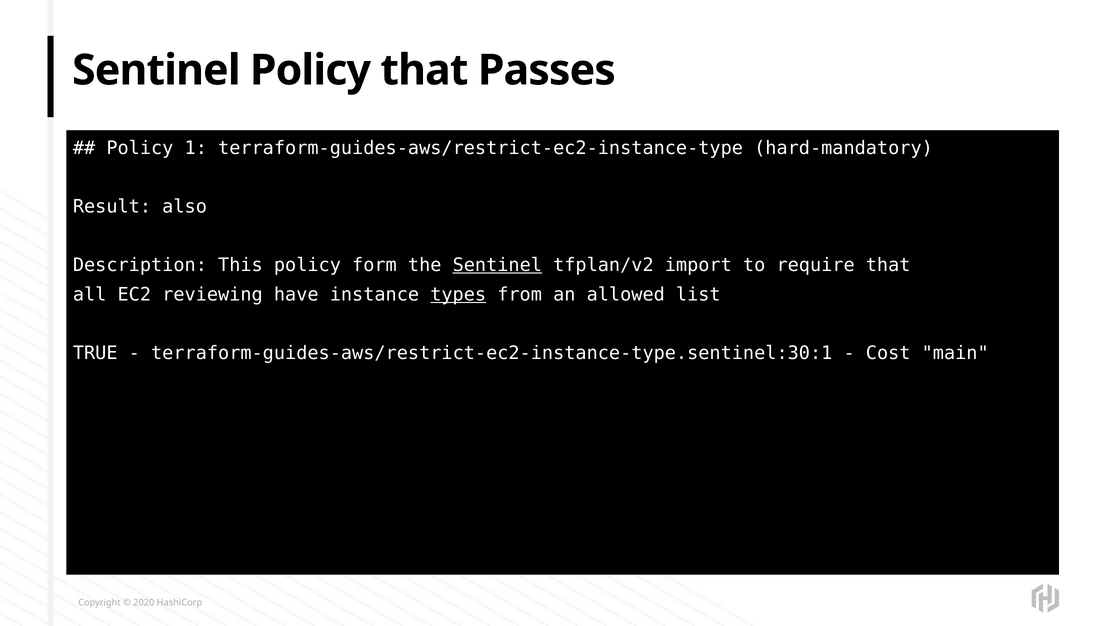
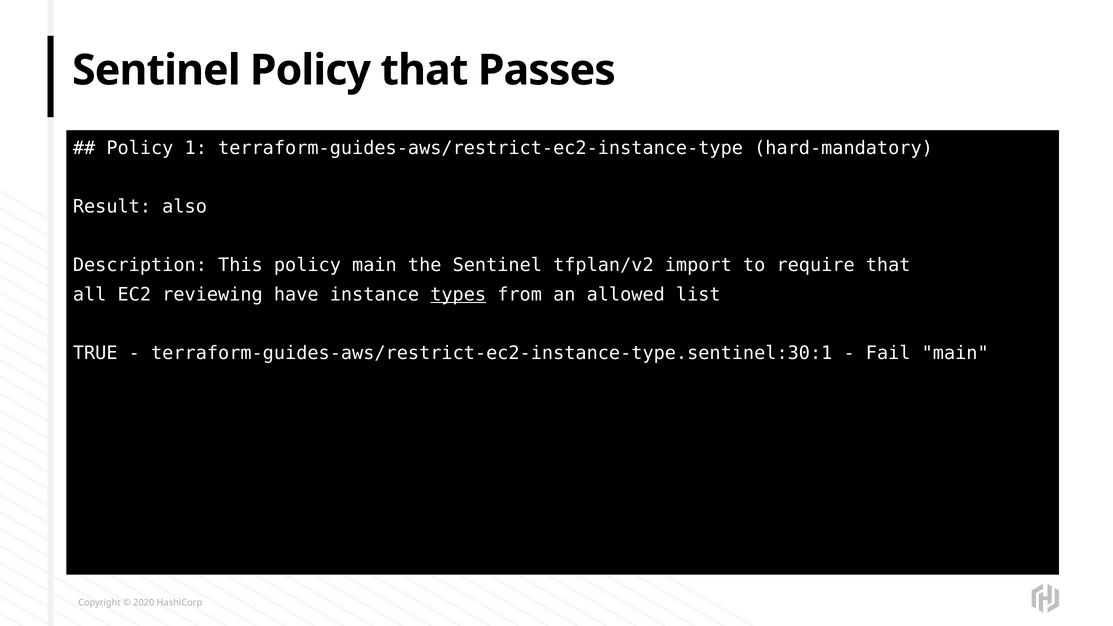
policy form: form -> main (374, 265)
Sentinel underline: present -> none (497, 265)
Cost: Cost -> Fail (888, 353)
